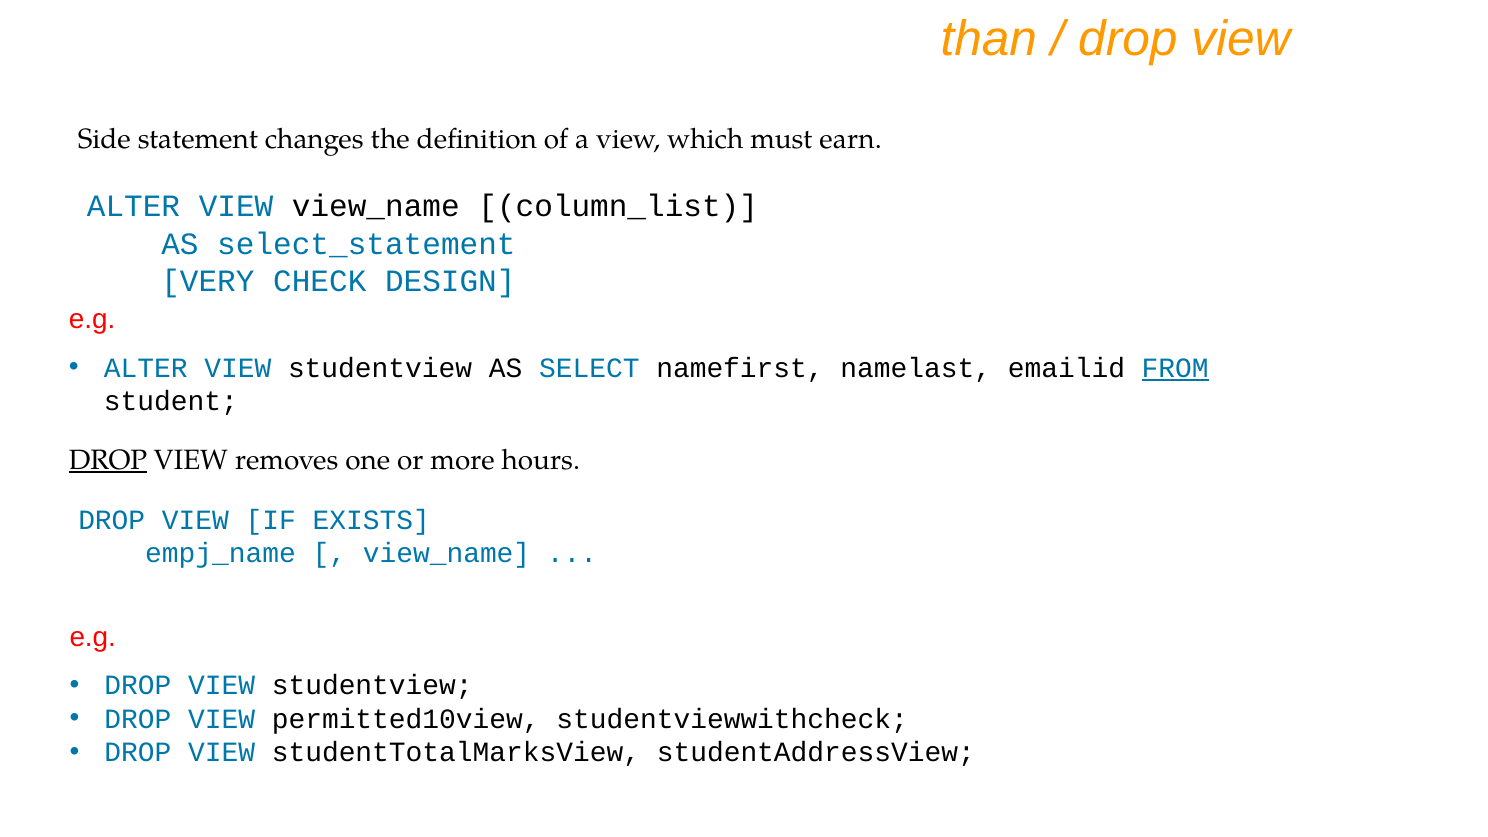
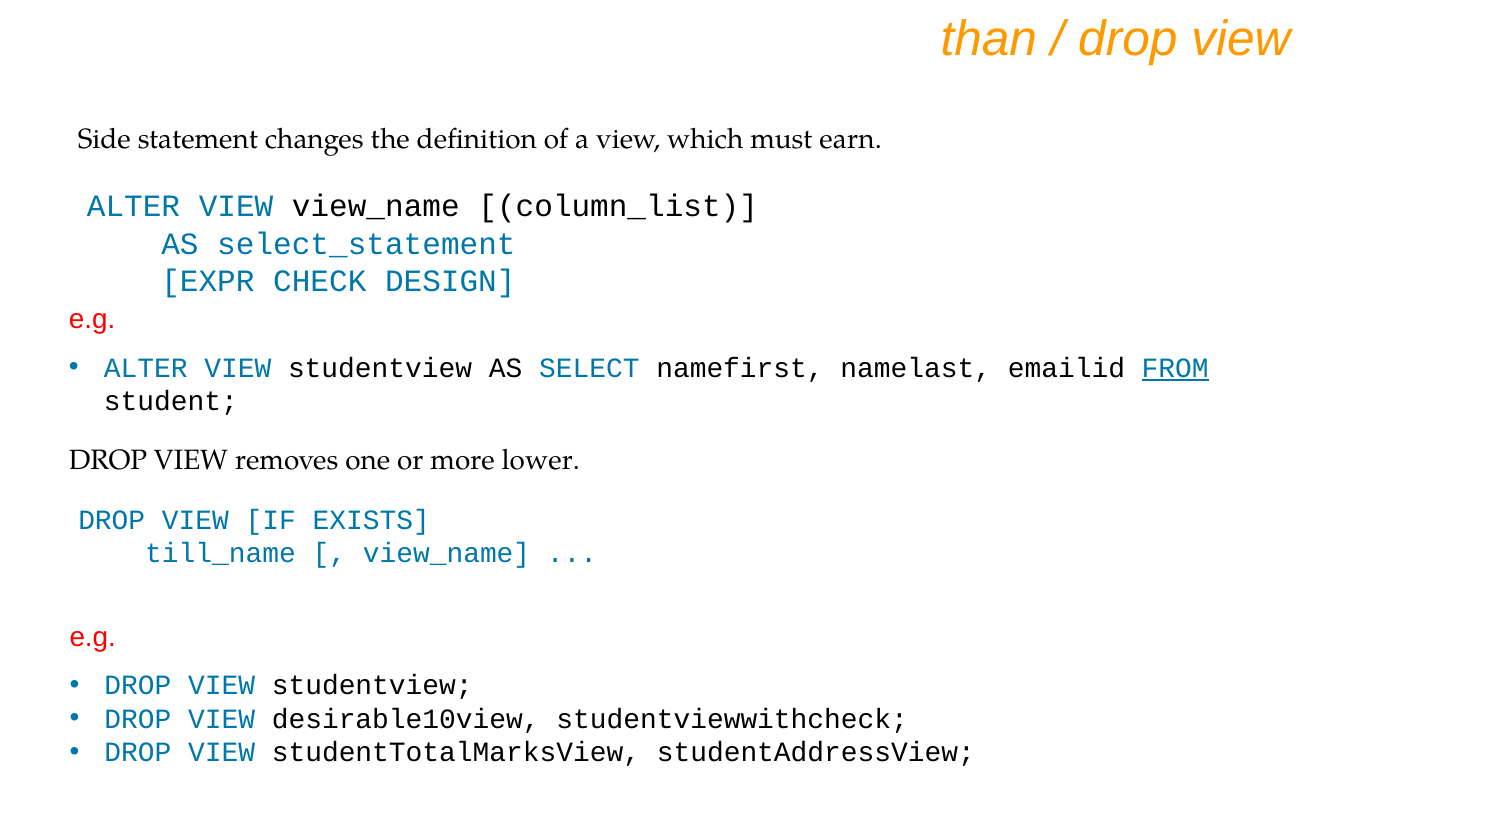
VERY: VERY -> EXPR (208, 281)
DROP underline: present -> none (108, 460)
hours: hours -> lower (541, 460)
empj_name: empj_name -> till_name (221, 554)
permitted10view: permitted10view -> desirable10view (406, 719)
